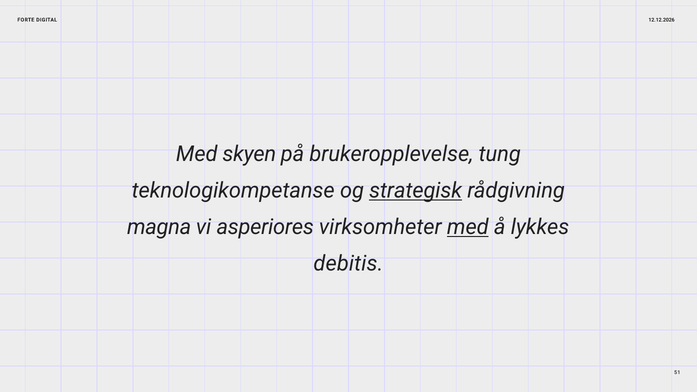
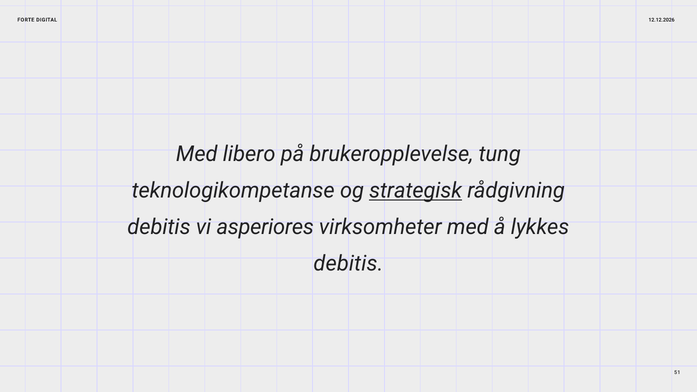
skyen: skyen -> libero (249, 154)
magna: magna -> debitis (159, 227)
med underline: present -> none (468, 227)
